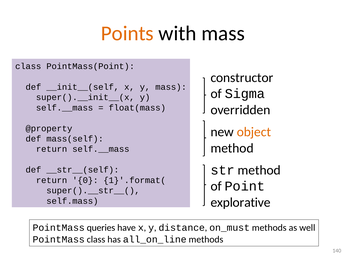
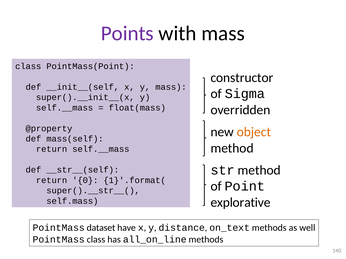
Points colour: orange -> purple (127, 33)
queries: queries -> dataset (101, 228)
on_must: on_must -> on_text (230, 228)
